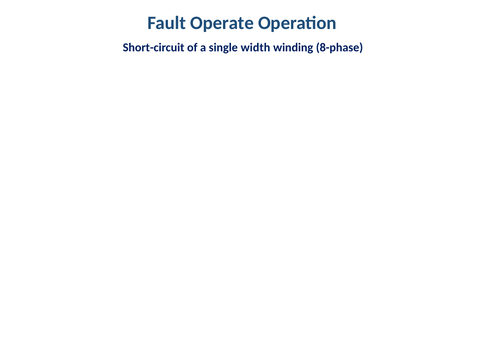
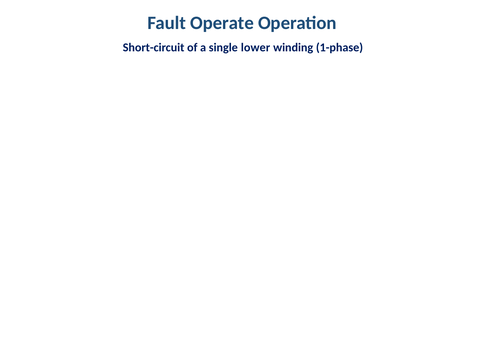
width: width -> lower (255, 48)
8-phase: 8-phase -> 1-phase (339, 48)
